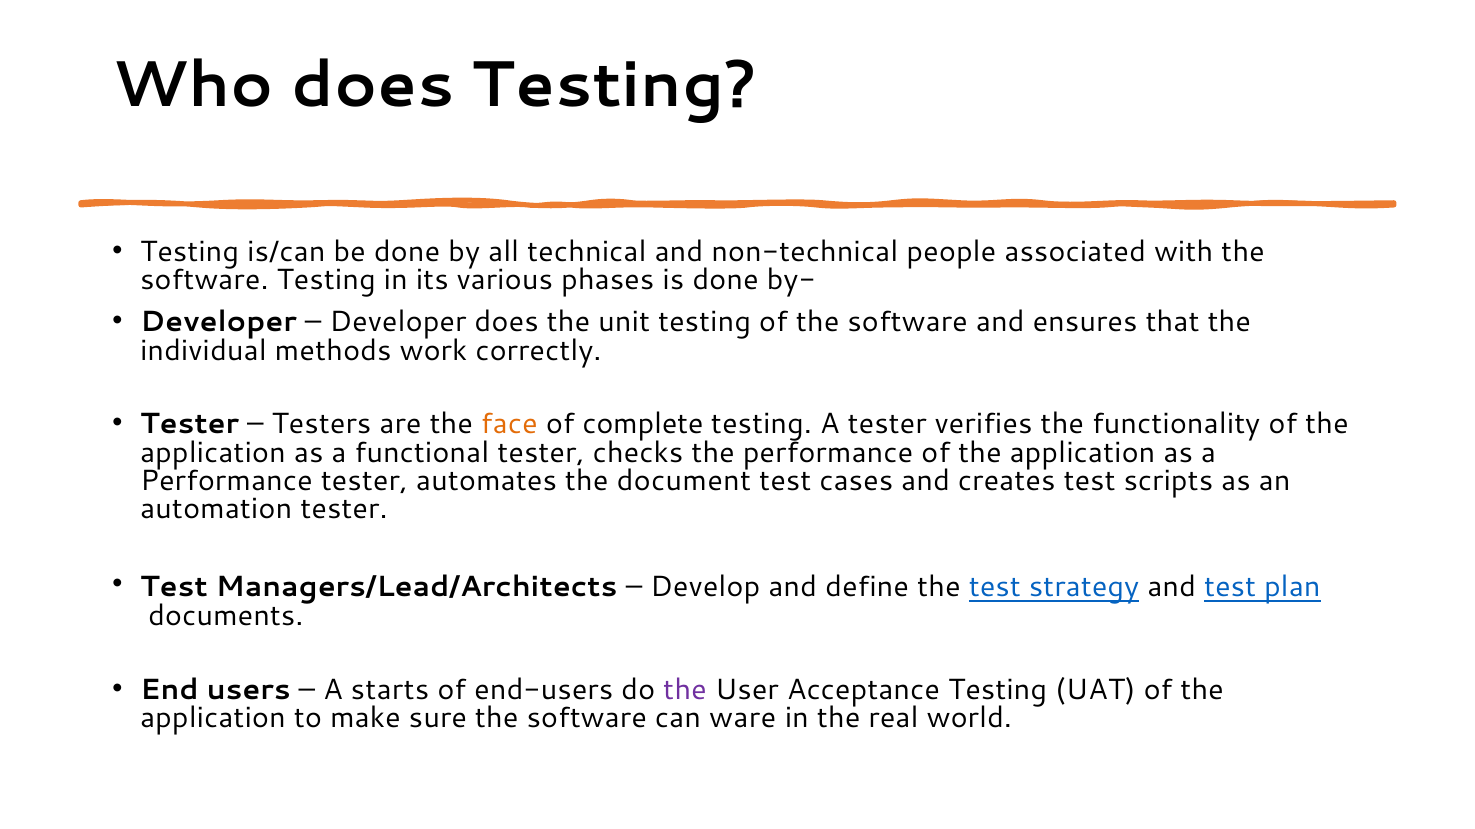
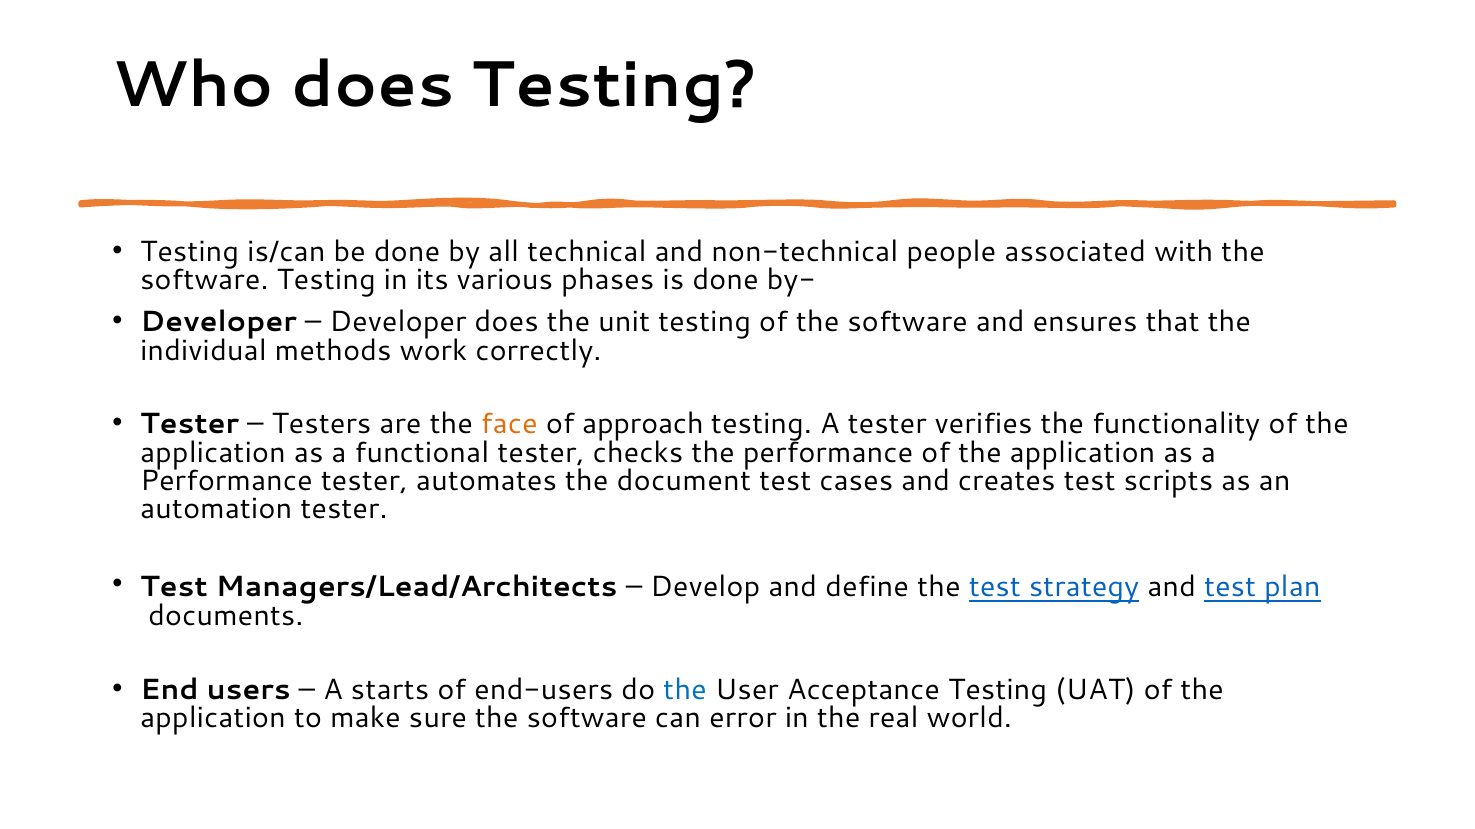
complete: complete -> approach (643, 425)
the colour: purple -> blue (685, 690)
ware: ware -> error (743, 719)
